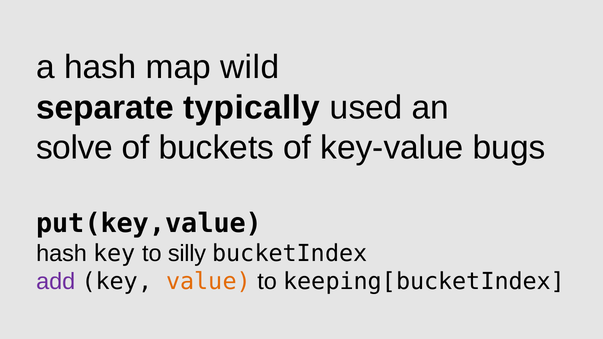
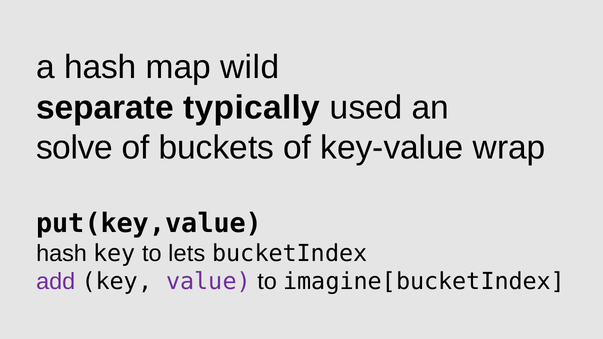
bugs: bugs -> wrap (509, 148)
silly: silly -> lets (187, 254)
value colour: orange -> purple (208, 282)
keeping[bucketIndex: keeping[bucketIndex -> imagine[bucketIndex (424, 282)
